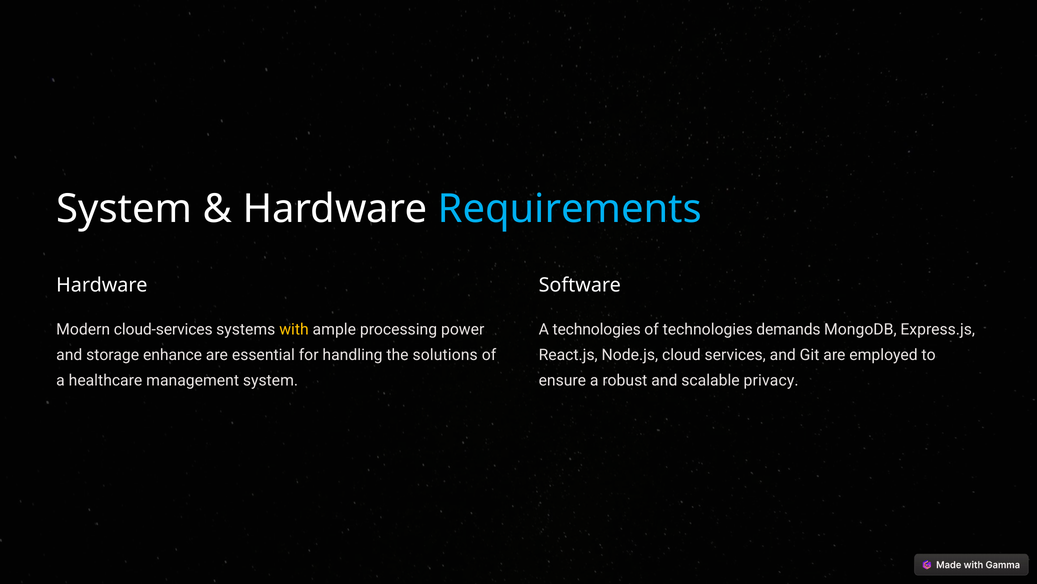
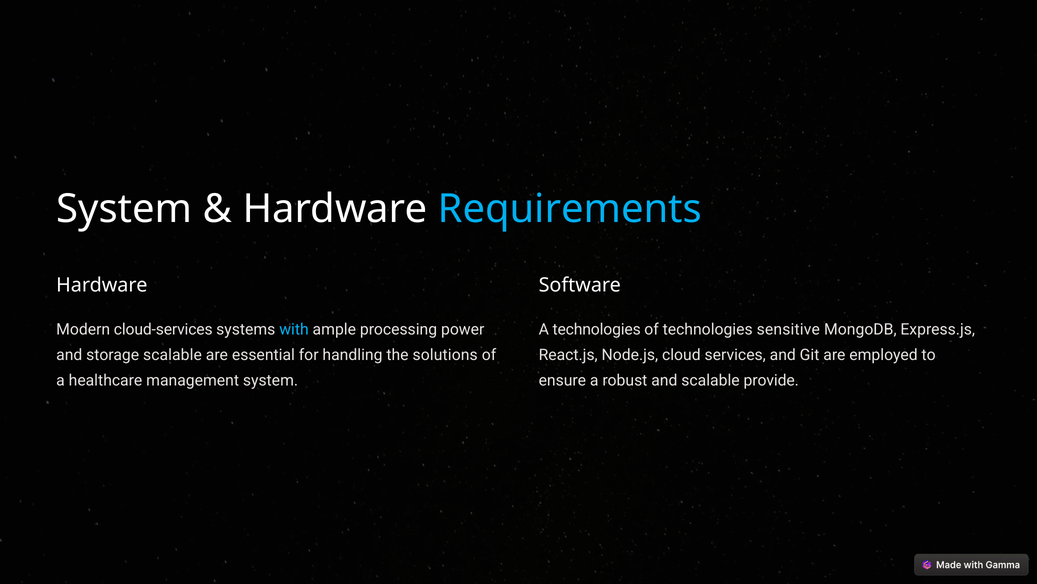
with colour: yellow -> light blue (294, 329)
demands: demands -> sensitive (788, 329)
storage enhance: enhance -> scalable (172, 355)
privacy: privacy -> provide (771, 380)
